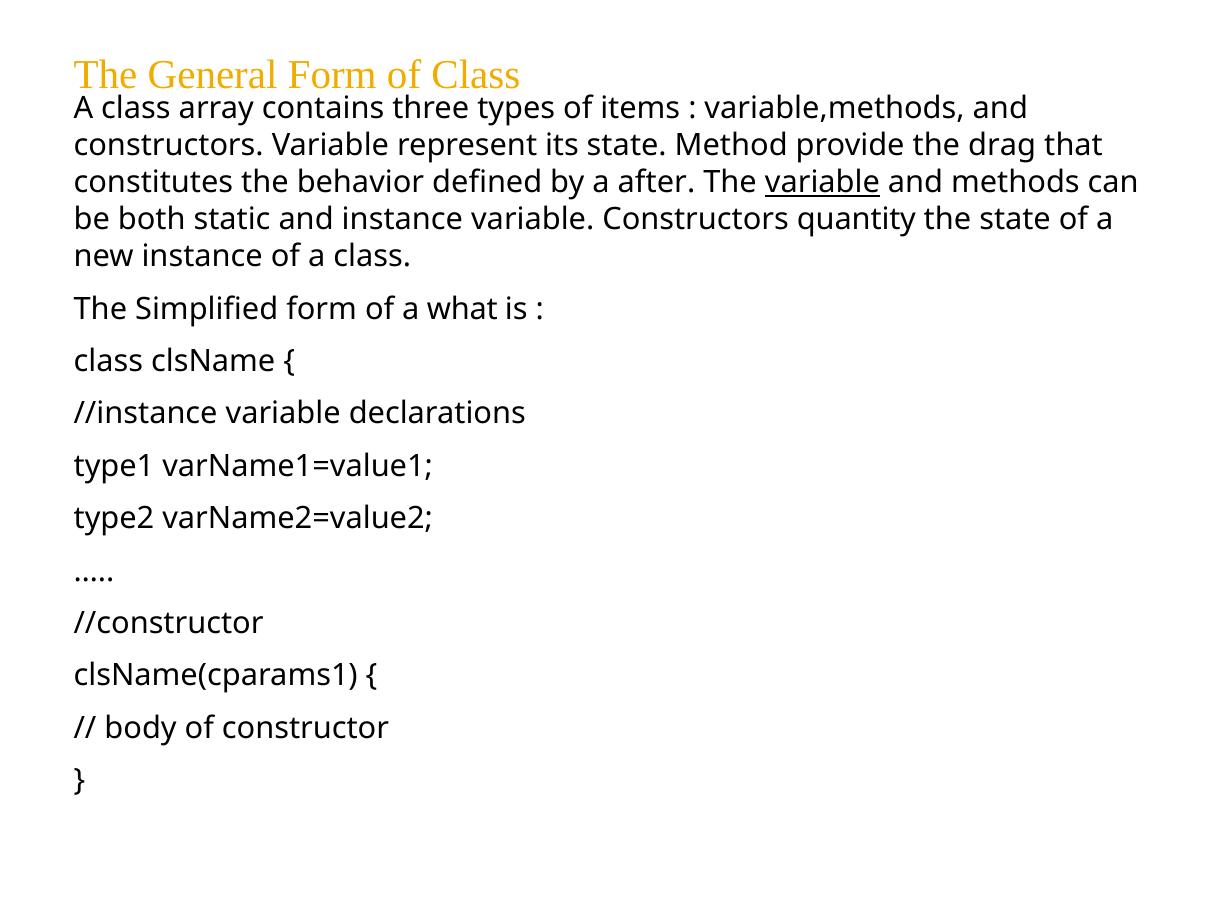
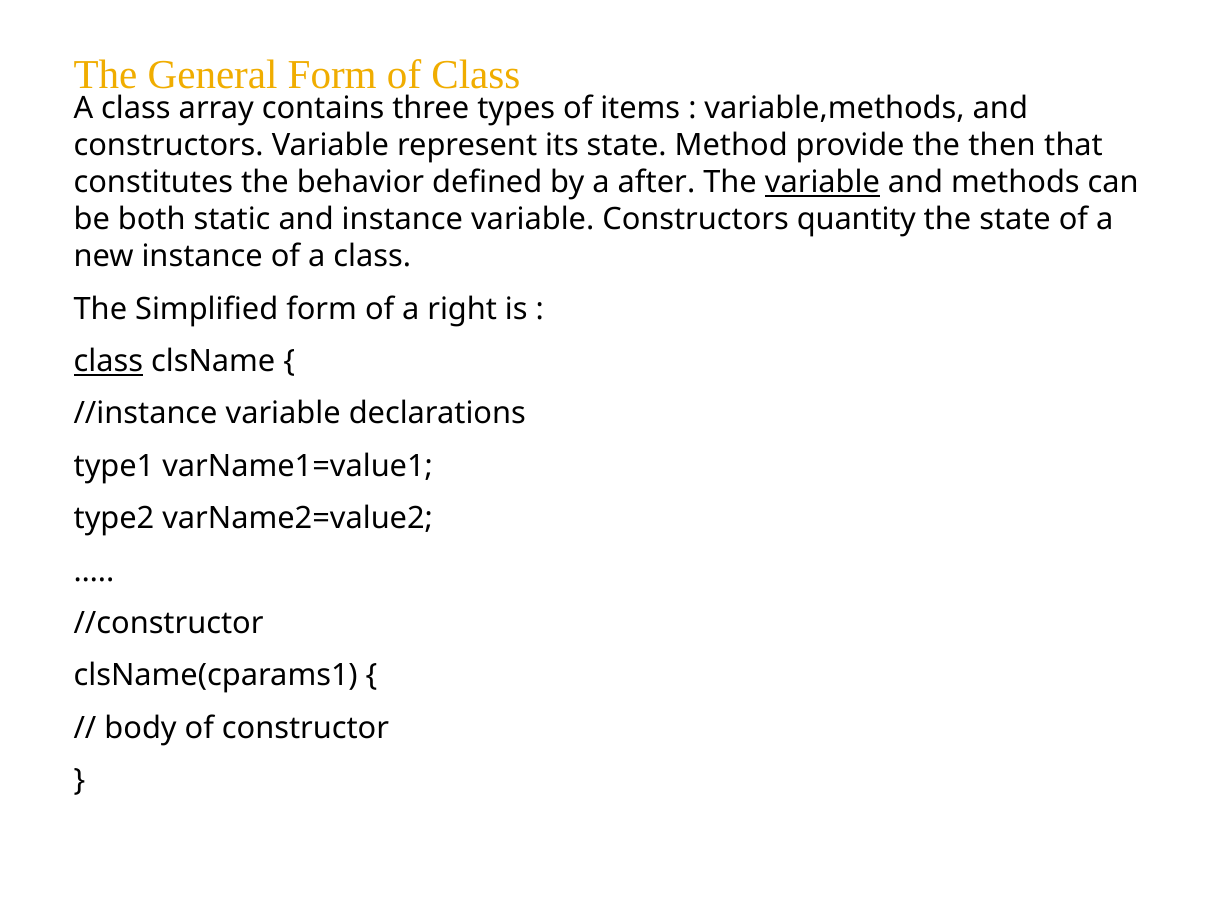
drag: drag -> then (1002, 146)
what: what -> right (462, 309)
class underline: none -> present (108, 361)
